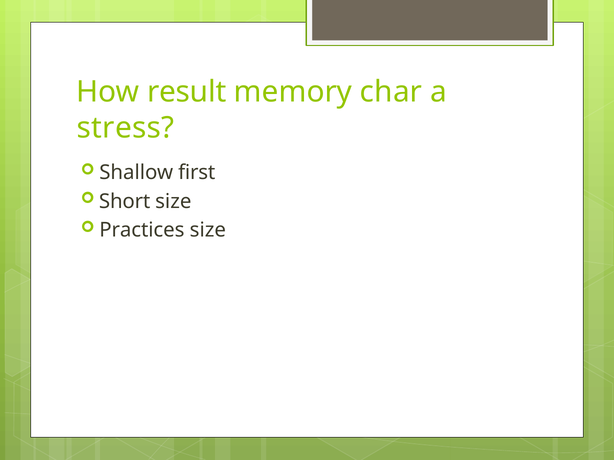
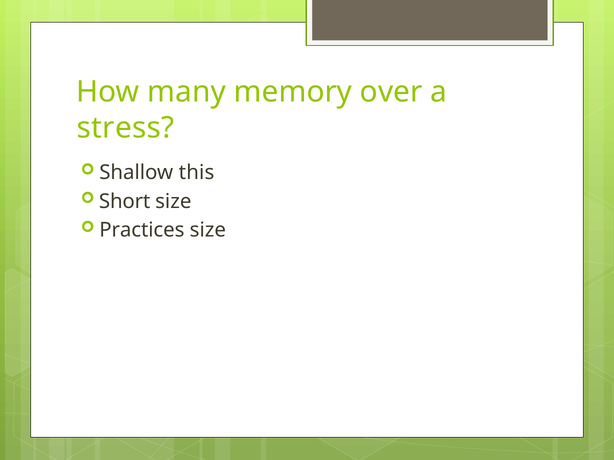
result: result -> many (187, 92)
char: char -> over (391, 92)
first: first -> this (197, 173)
